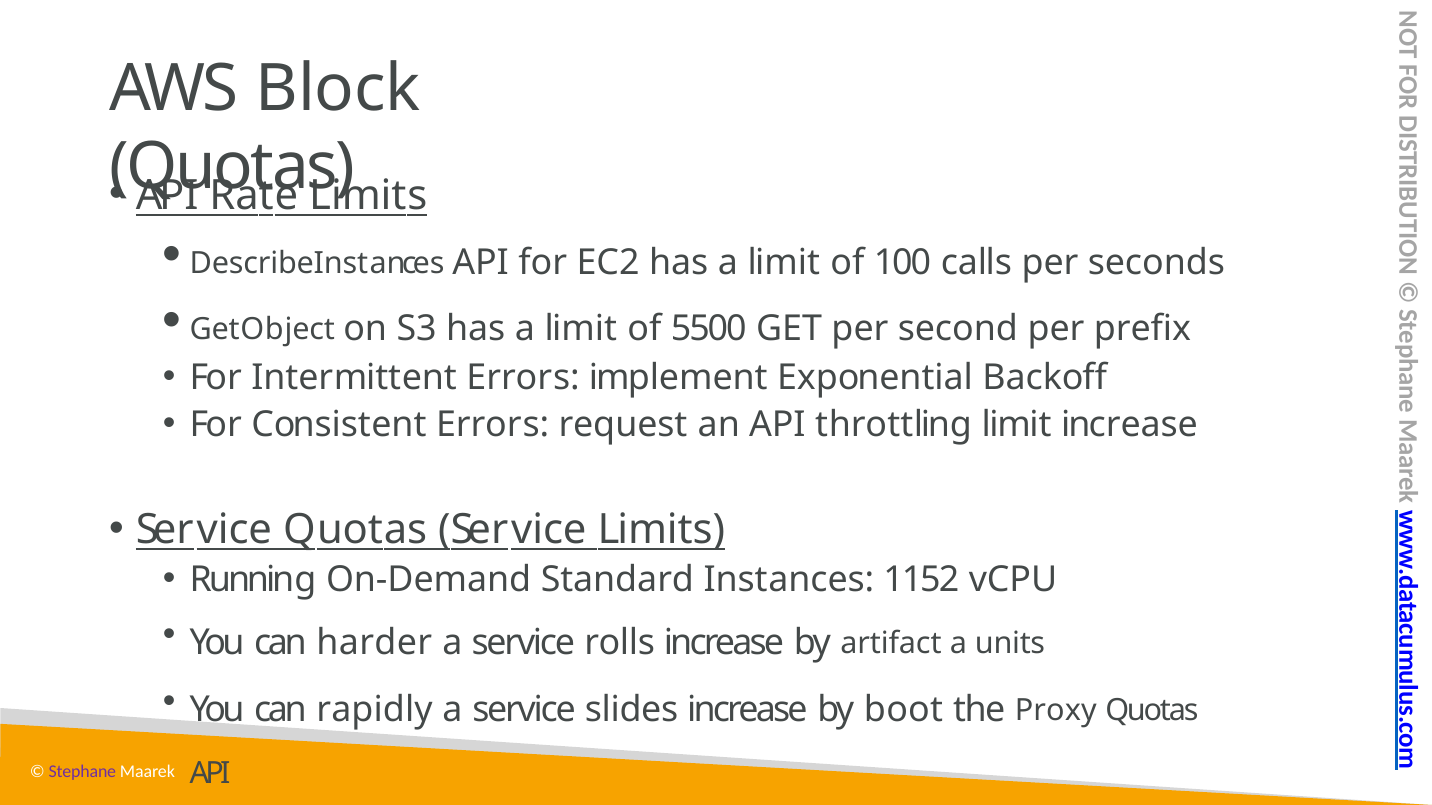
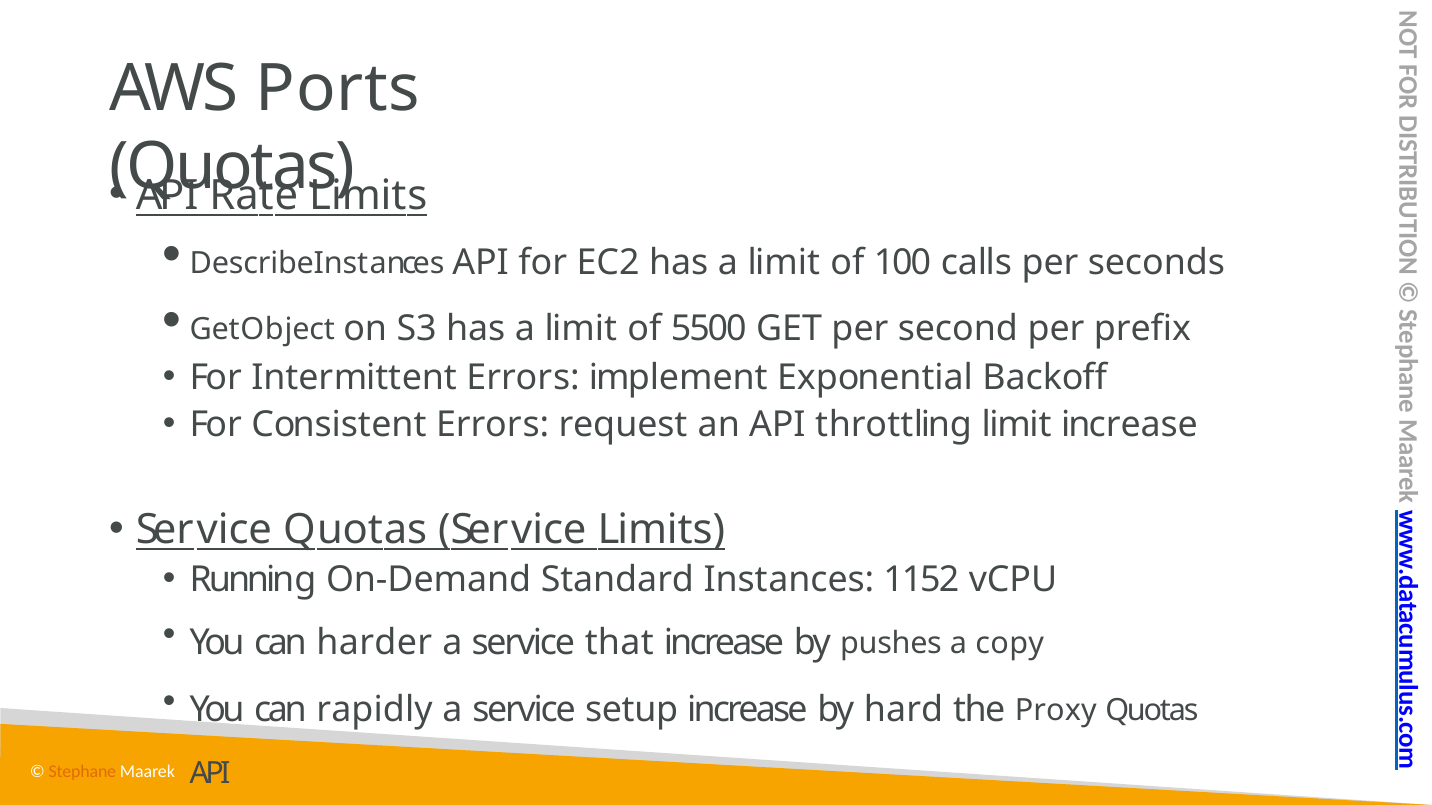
Block: Block -> Ports (338, 89)
rolls: rolls -> that (619, 643)
artifact: artifact -> pushes (891, 644)
units: units -> copy (1010, 644)
slides: slides -> setup (632, 710)
boot: boot -> hard (904, 710)
Stephane colour: purple -> orange (82, 772)
